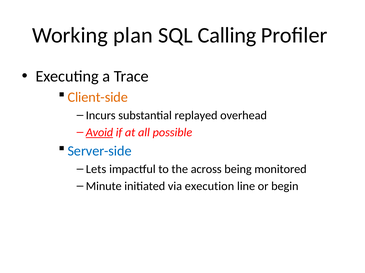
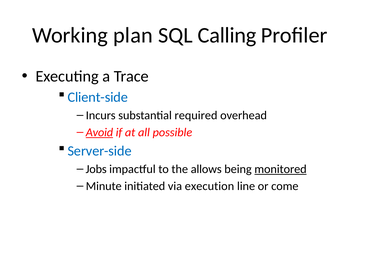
Client-side colour: orange -> blue (98, 98)
replayed: replayed -> required (196, 116)
Lets: Lets -> Jobs (96, 170)
across: across -> allows (206, 170)
monitored underline: none -> present (281, 170)
begin: begin -> come (285, 187)
